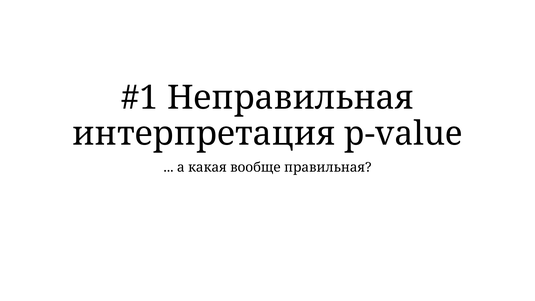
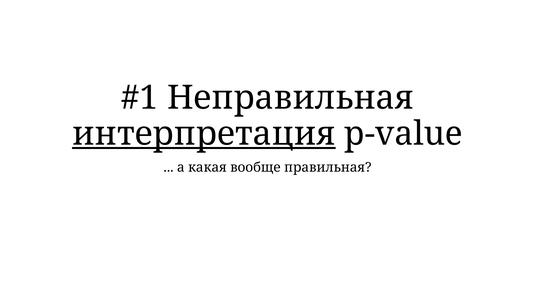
интерпретация underline: none -> present (204, 134)
